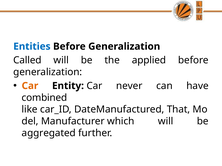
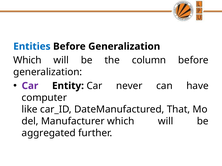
Called: Called -> Which (27, 60)
applied: applied -> column (149, 60)
Car colour: orange -> purple (30, 86)
combined: combined -> computer (44, 98)
